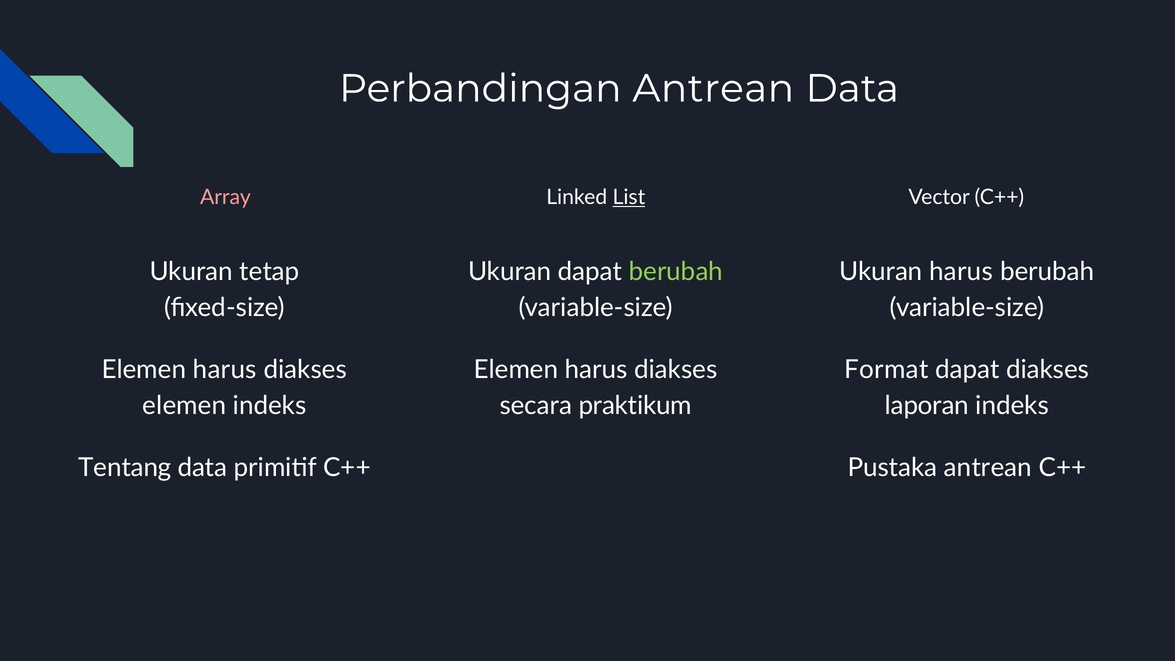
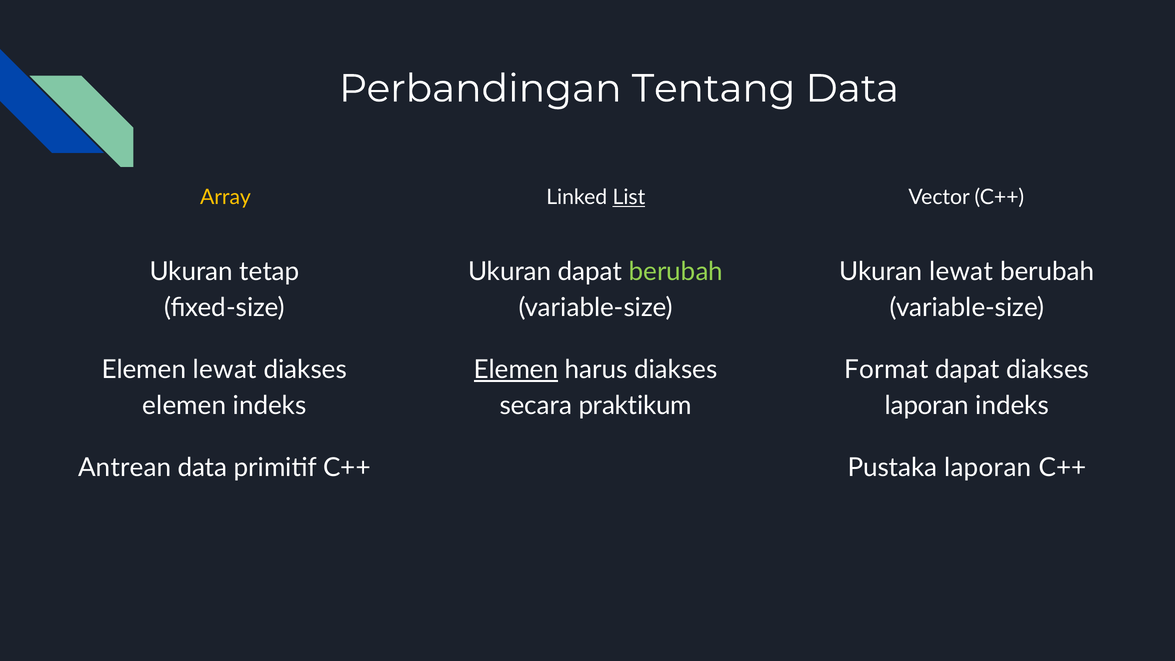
Perbandingan Antrean: Antrean -> Tentang (714, 89)
Array colour: pink -> yellow (225, 197)
Ukuran harus: harus -> lewat (961, 272)
harus: harus -> lewat (225, 370)
Elemen underline: none -> present (516, 370)
Tentang: Tentang -> Antrean (125, 468)
Pustaka antrean: antrean -> laporan (988, 468)
